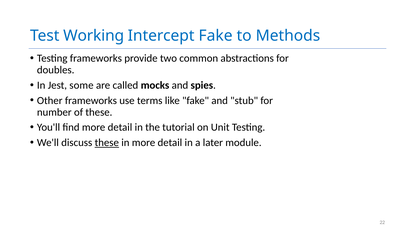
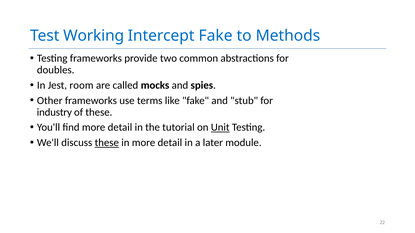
some: some -> room (81, 85)
number: number -> industry (54, 112)
Unit underline: none -> present (220, 128)
